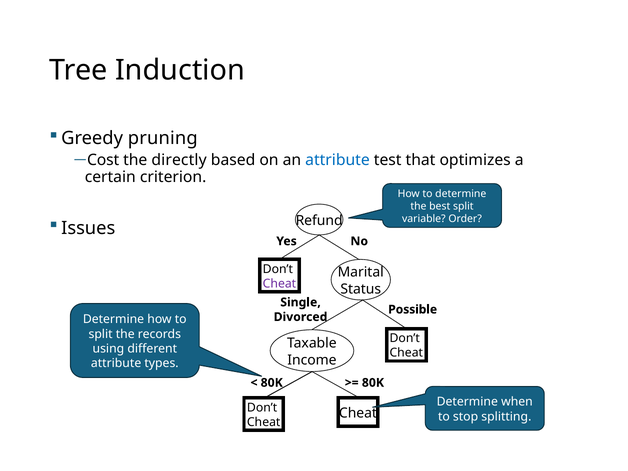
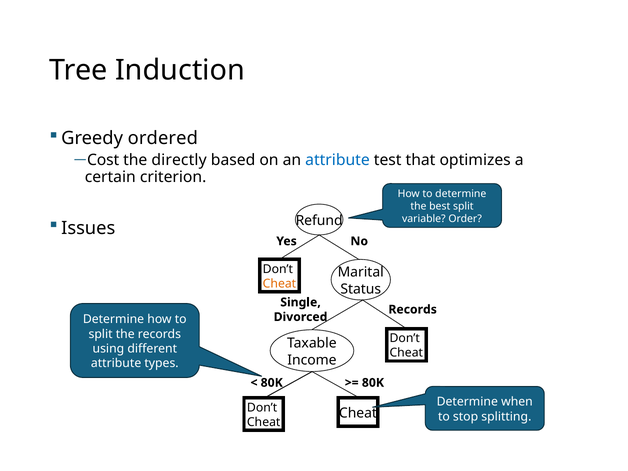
pruning: pruning -> ordered (163, 138)
Cheat colour: purple -> orange (279, 284)
Possible: Possible -> Records (413, 309)
